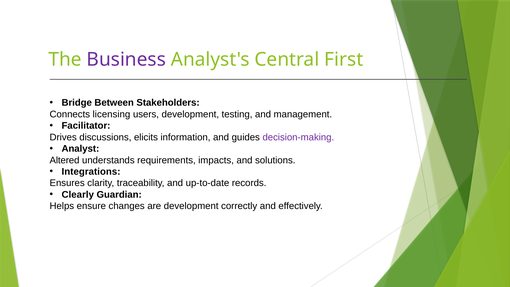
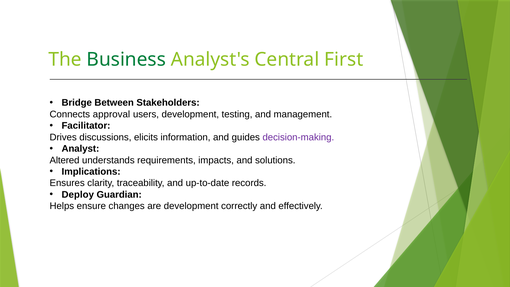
Business colour: purple -> green (126, 59)
licensing: licensing -> approval (111, 114)
Integrations: Integrations -> Implications (91, 172)
Clearly: Clearly -> Deploy (78, 195)
